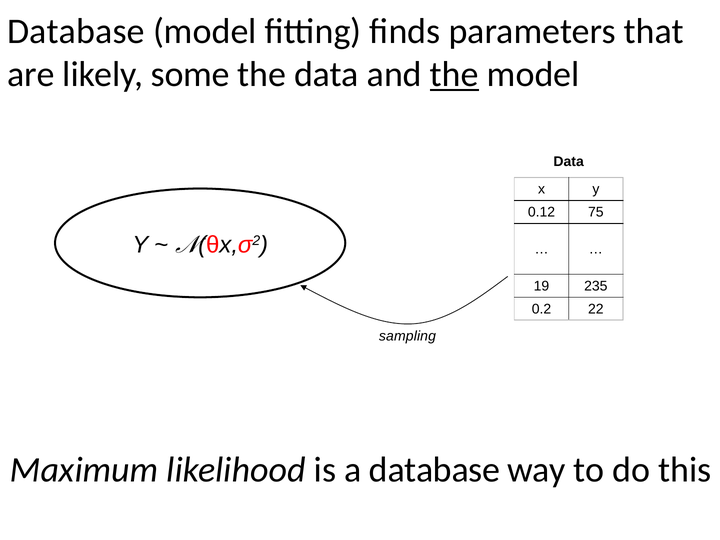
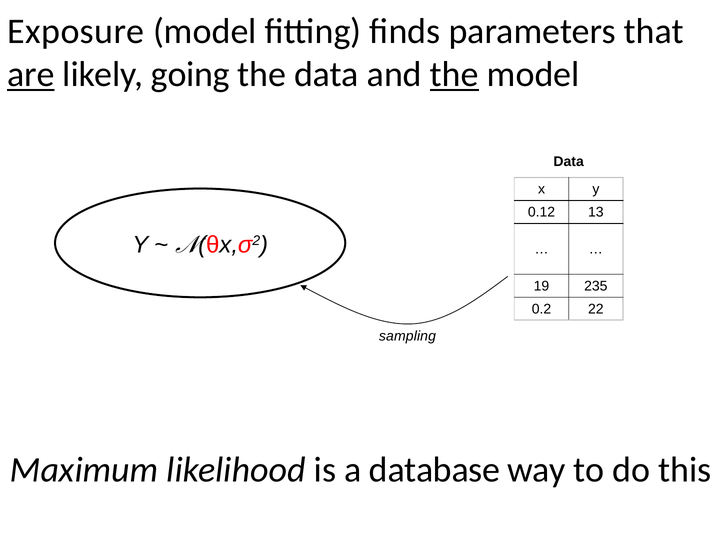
Database: Database -> Exposure (76, 31)
are underline: none -> present (31, 75)
some: some -> going (190, 75)
75: 75 -> 13 (596, 212)
